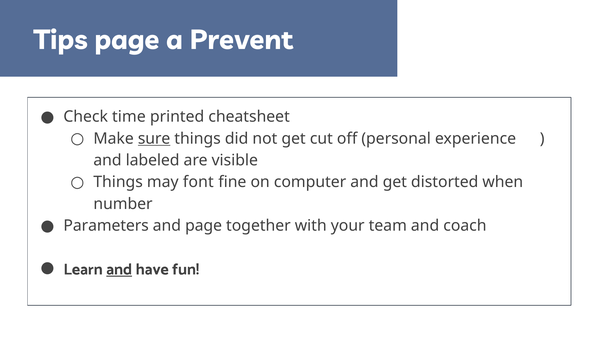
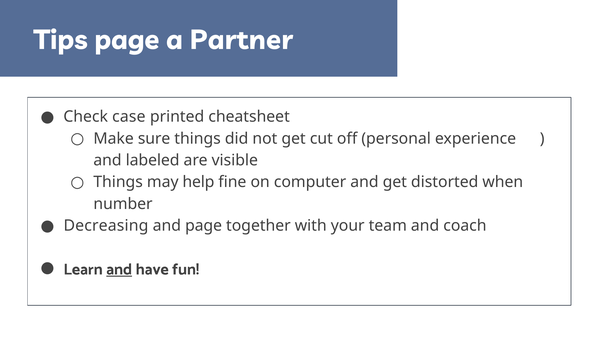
Prevent: Prevent -> Partner (242, 40)
time: time -> case (129, 117)
sure underline: present -> none (154, 138)
font: font -> help (198, 182)
Parameters: Parameters -> Decreasing (106, 226)
